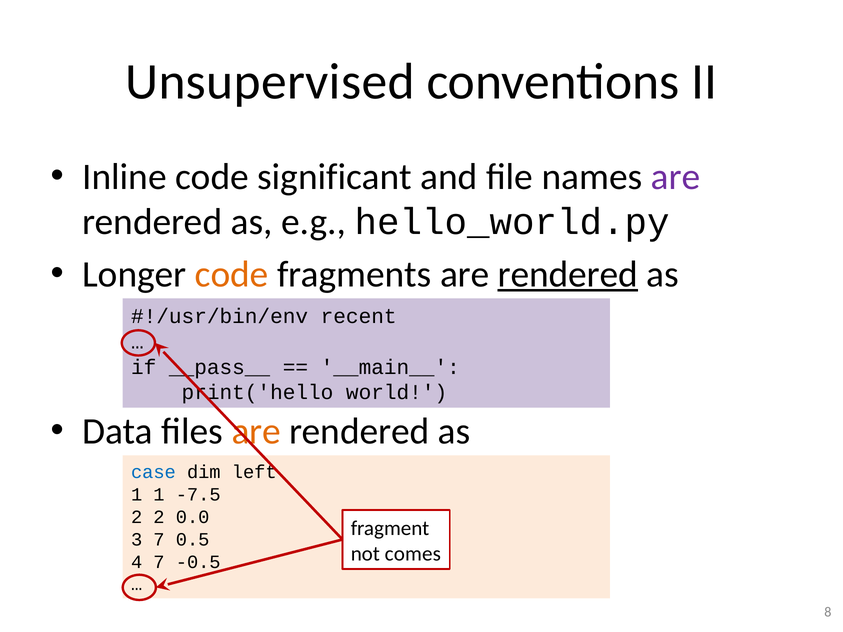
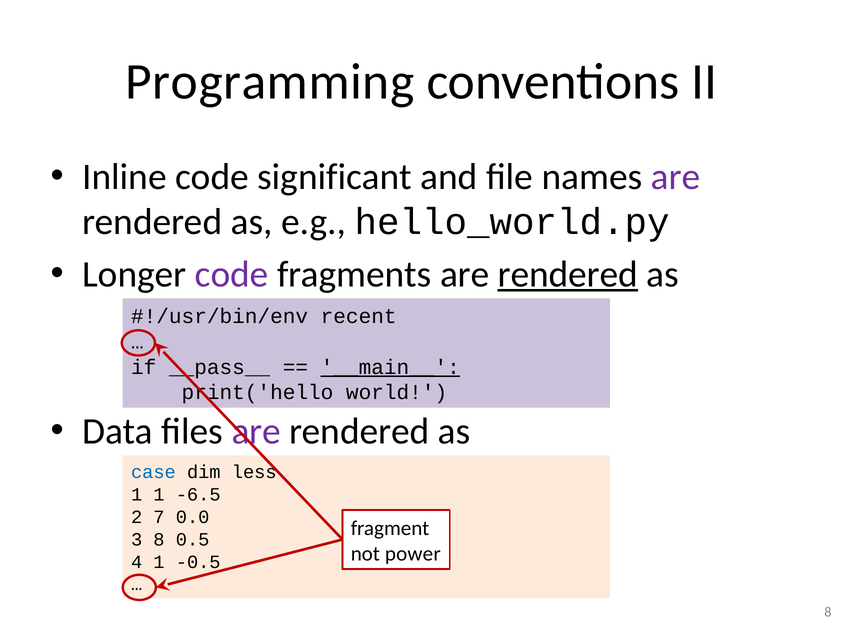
Unsupervised: Unsupervised -> Programming (270, 82)
code colour: orange -> purple (232, 274)
__main__ underline: none -> present (390, 367)
are colour: orange -> purple (256, 432)
left: left -> less (254, 472)
-7.5: -7.5 -> -6.5 (198, 495)
2 2: 2 -> 7 (159, 517)
3 7: 7 -> 8 (159, 540)
comes: comes -> power (413, 554)
4 7: 7 -> 1 (159, 562)
